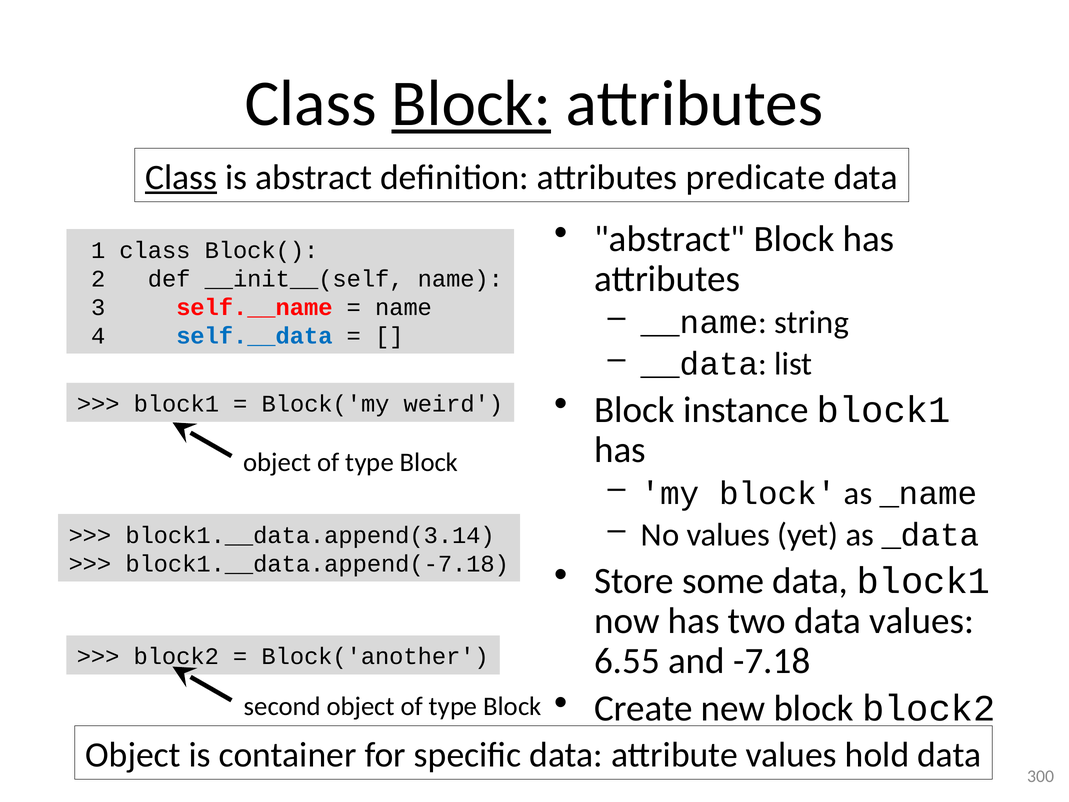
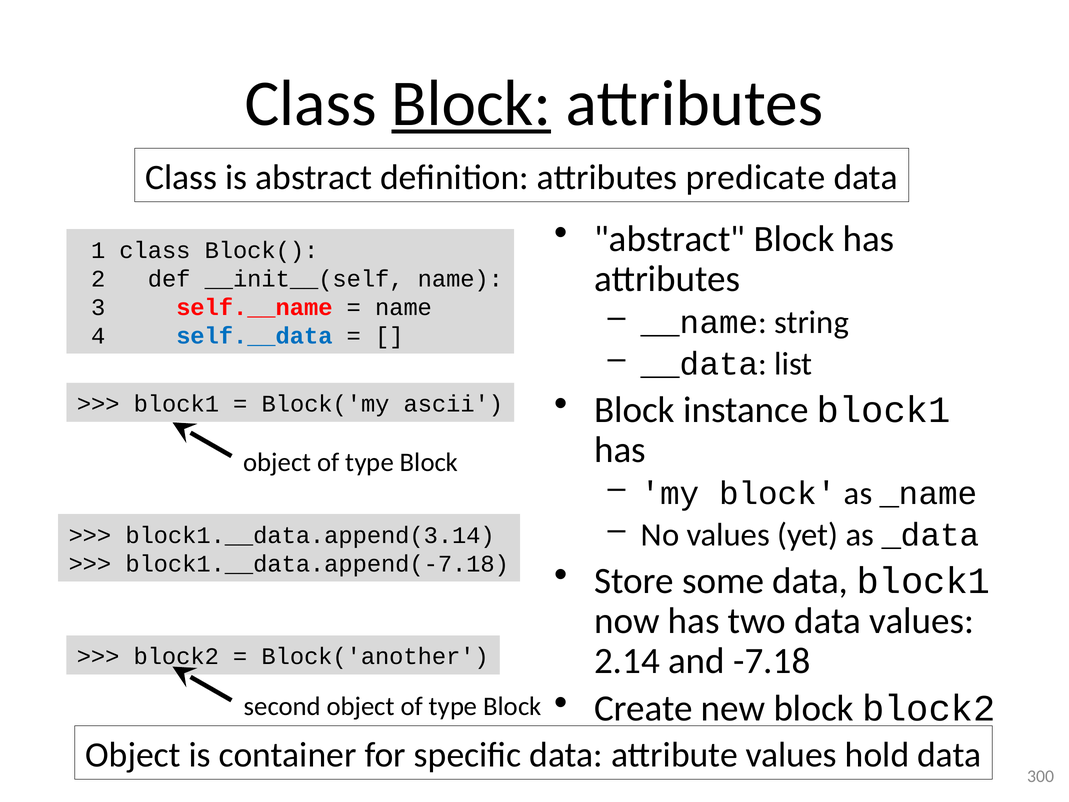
Class underline: present -> none (181, 177)
weird: weird -> ascii (453, 404)
6.55: 6.55 -> 2.14 (627, 661)
